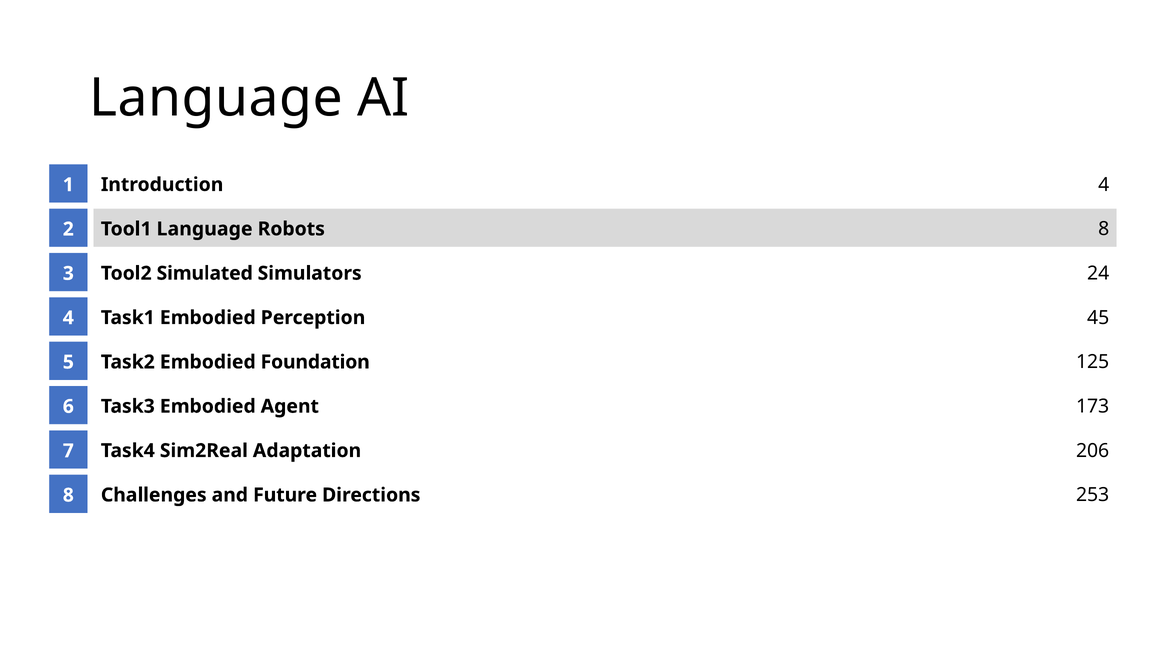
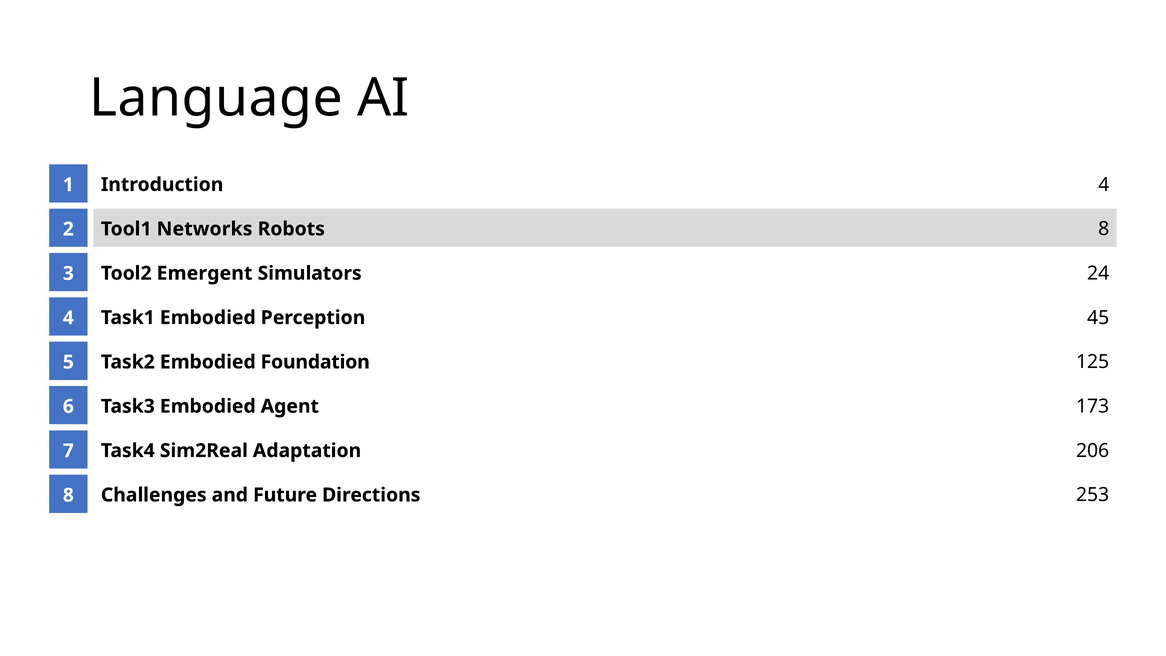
Tool1 Language: Language -> Networks (205, 229)
Simulated: Simulated -> Emergent (205, 273)
